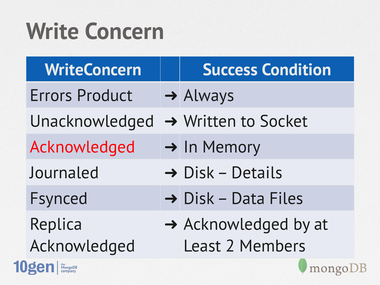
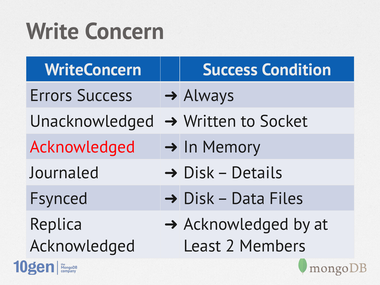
Errors Product: Product -> Success (105, 96)
